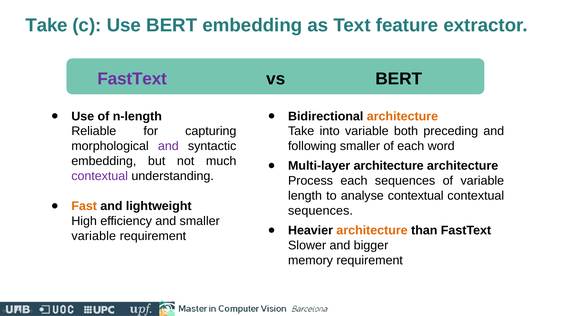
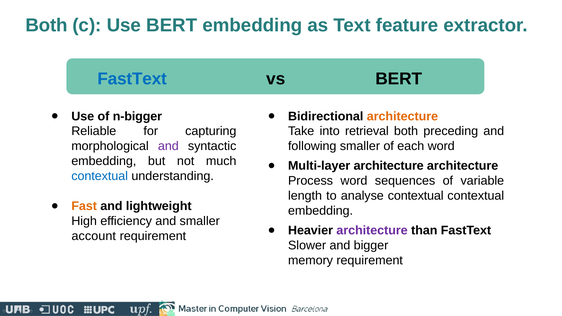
Take: Take -> Both (47, 25)
FastText colour: purple -> blue (132, 79)
n-length: n-length -> n-bigger (137, 116)
into variable: variable -> retrieval (367, 131)
contextual colour: purple -> blue (100, 176)
Process each: each -> word (354, 181)
sequences: sequences -> embedding (321, 211)
architecture colour: orange -> purple (372, 230)
variable: variable -> account (94, 236)
